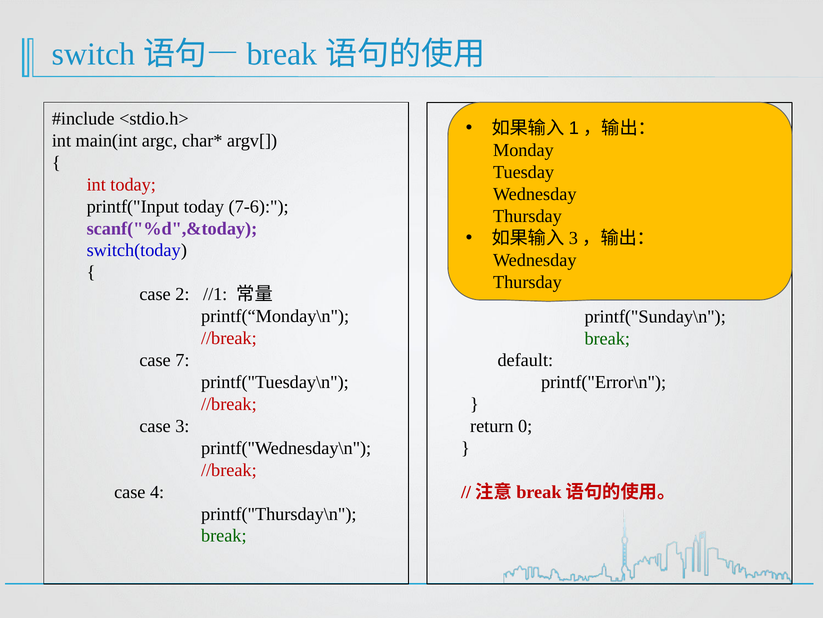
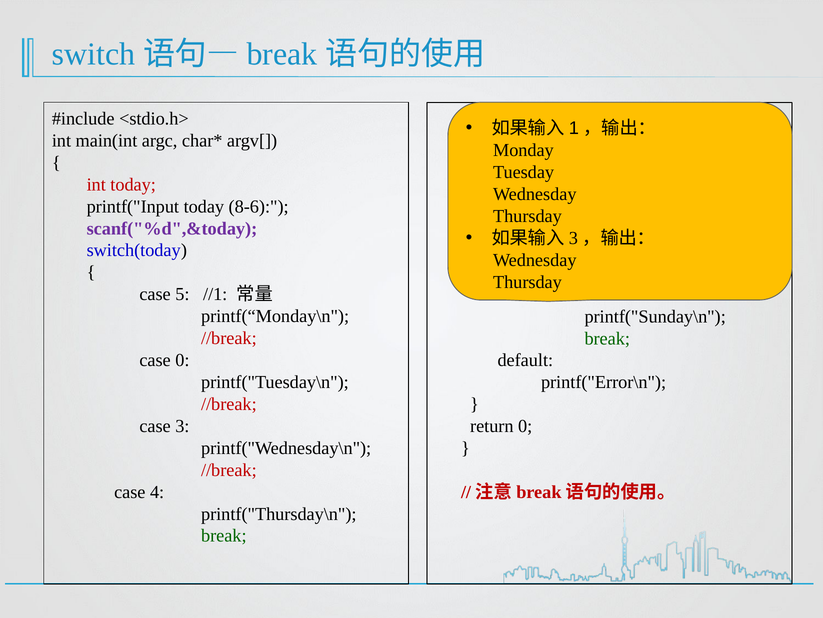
7-6: 7-6 -> 8-6 (259, 206)
2: 2 -> 5 (182, 294)
7: 7 -> 0 (182, 360)
